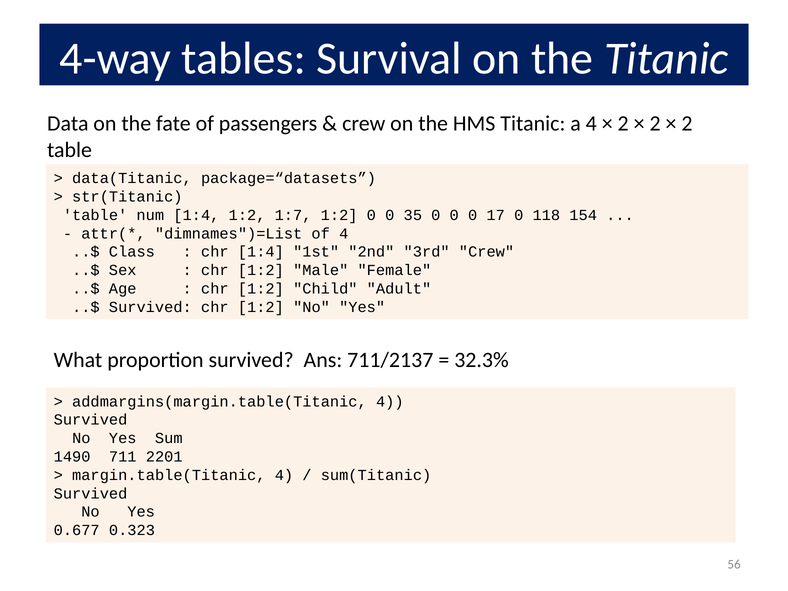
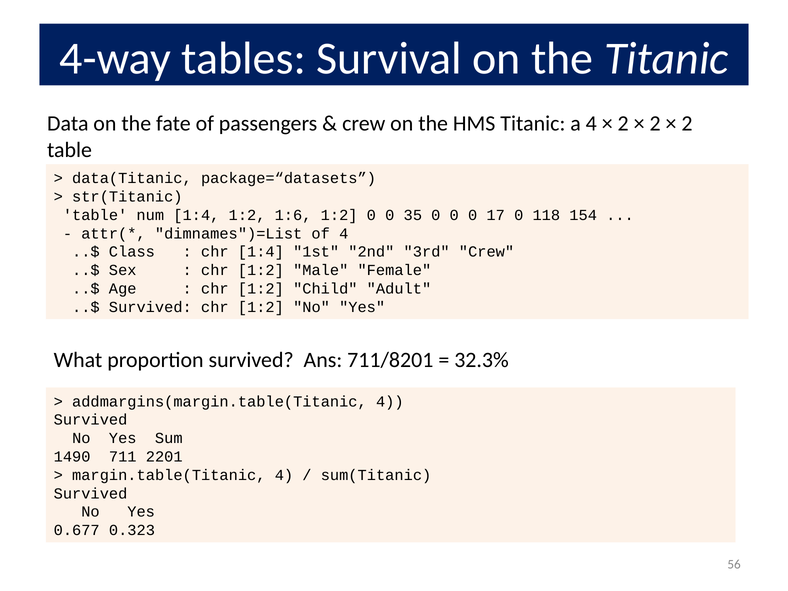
1:7: 1:7 -> 1:6 (293, 215)
711/2137: 711/2137 -> 711/8201 (390, 360)
